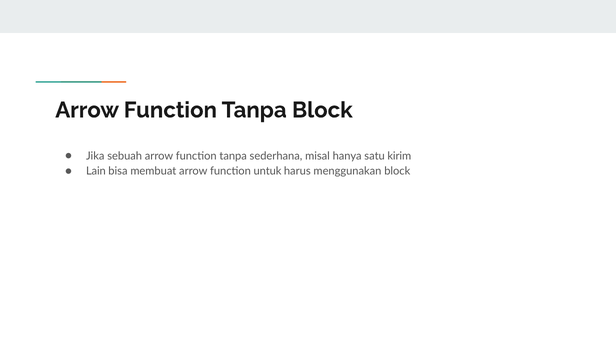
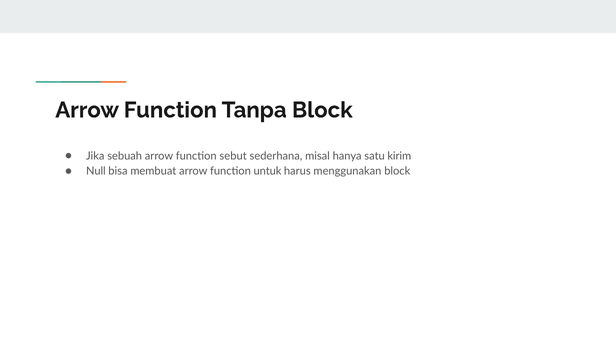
sebuah arrow function tanpa: tanpa -> sebut (233, 156)
Lain: Lain -> Null (96, 171)
